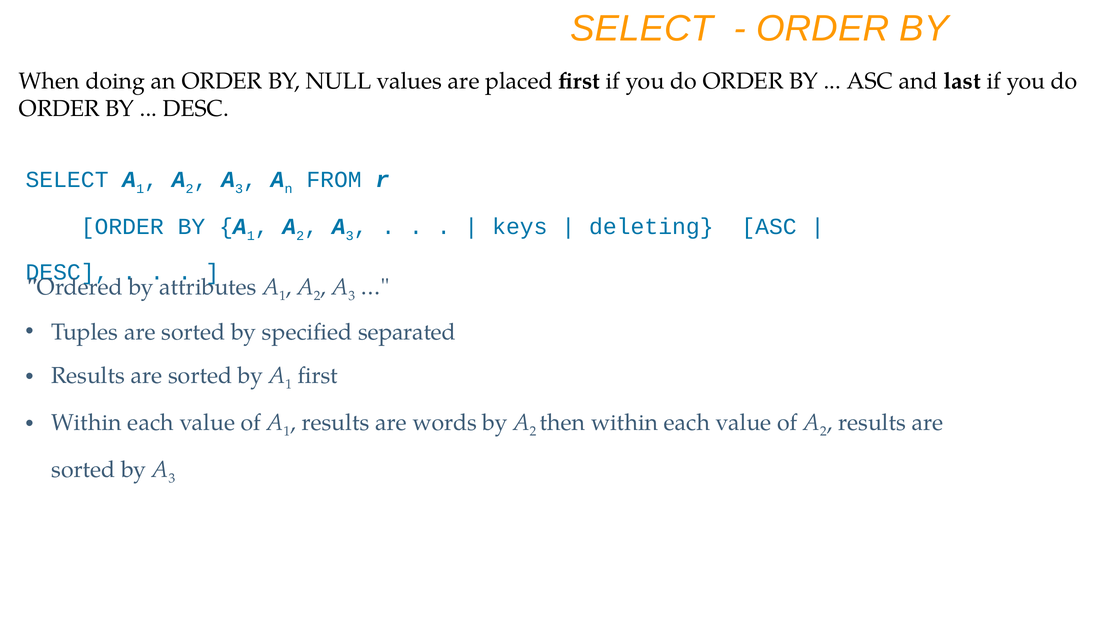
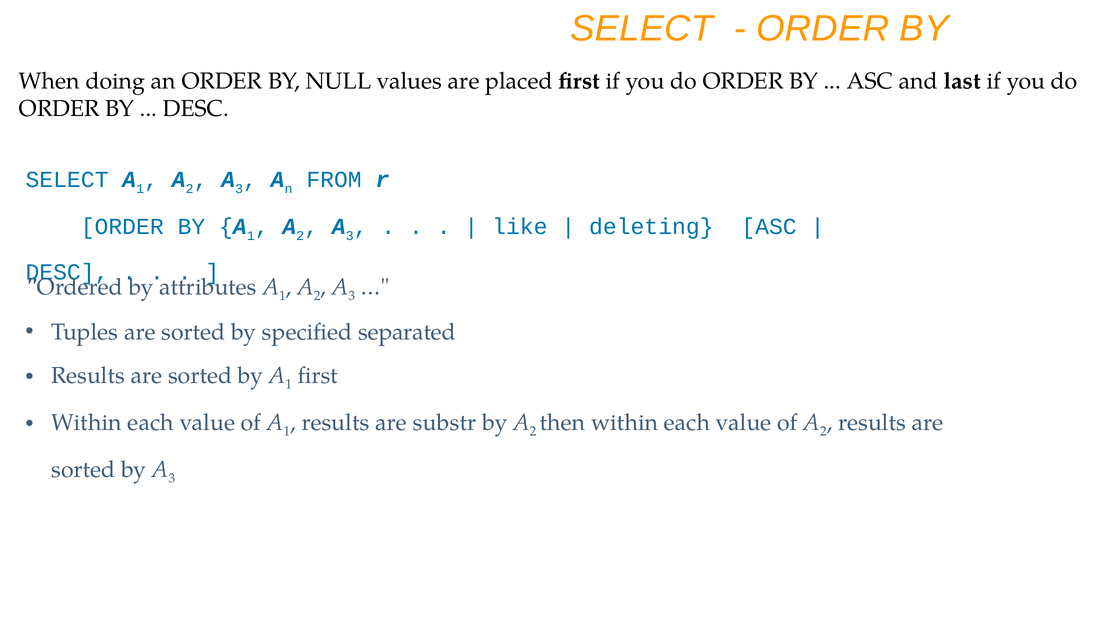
keys: keys -> like (520, 227)
words: words -> substr (444, 423)
